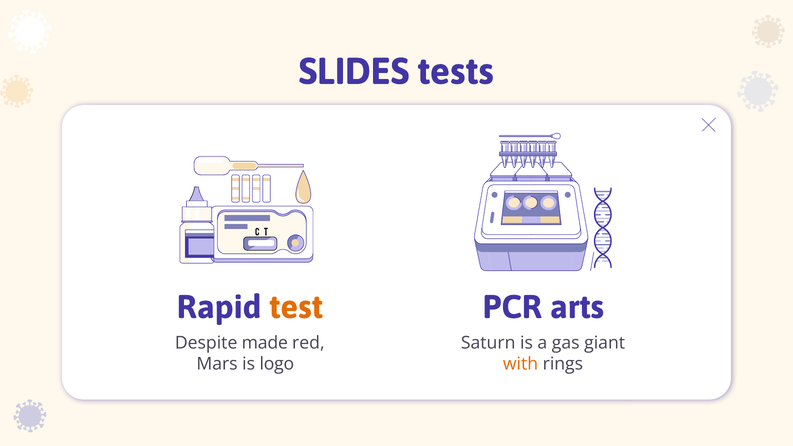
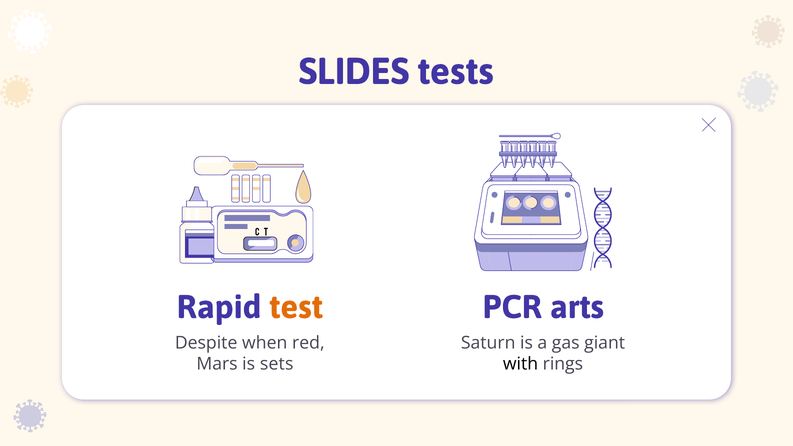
made: made -> when (265, 343)
logo: logo -> sets (277, 364)
with colour: orange -> black (521, 364)
